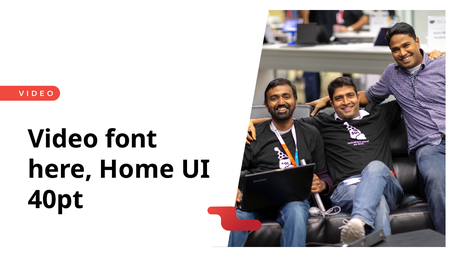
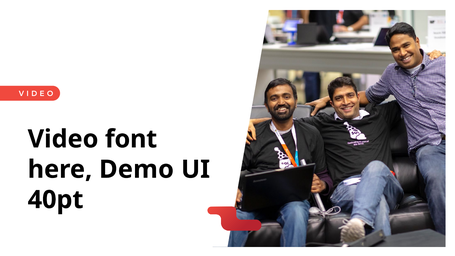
Home: Home -> Demo (137, 169)
